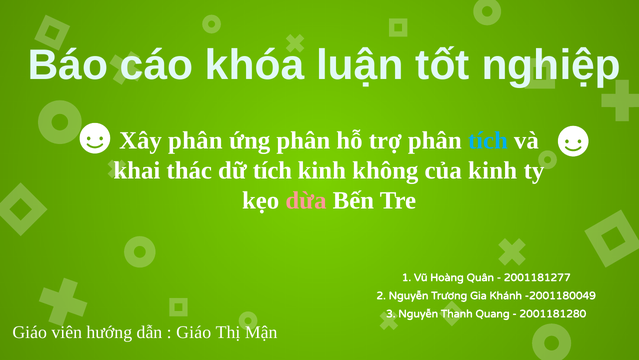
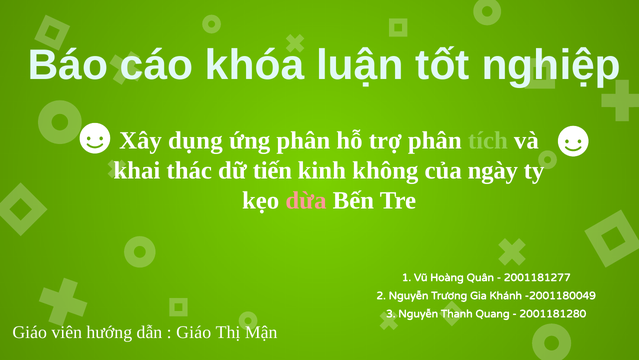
Xây phân: phân -> dụng (195, 140)
tích colour: light blue -> light green (488, 140)
dữ tích: tích -> tiến (272, 170)
của kinh: kinh -> ngày (493, 170)
